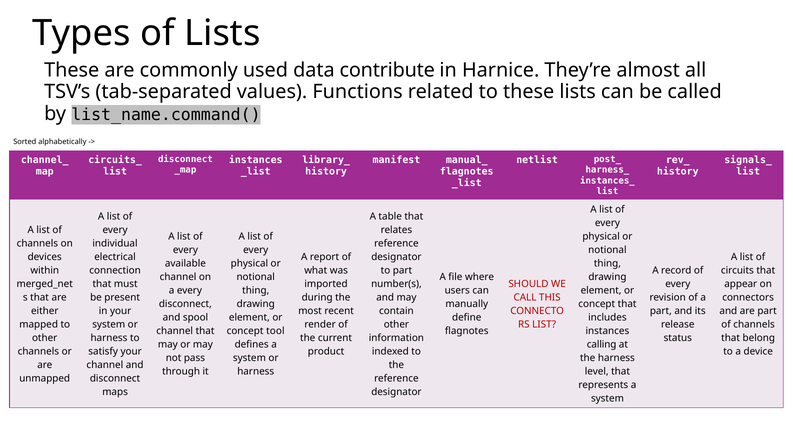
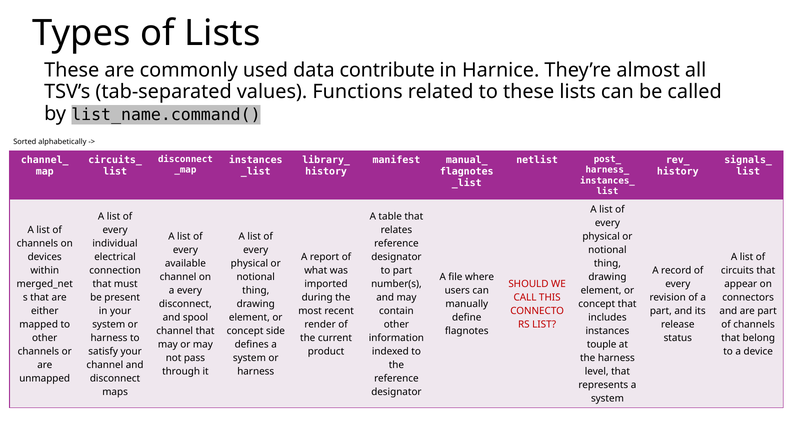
tool: tool -> side (275, 331)
calling: calling -> touple (602, 345)
